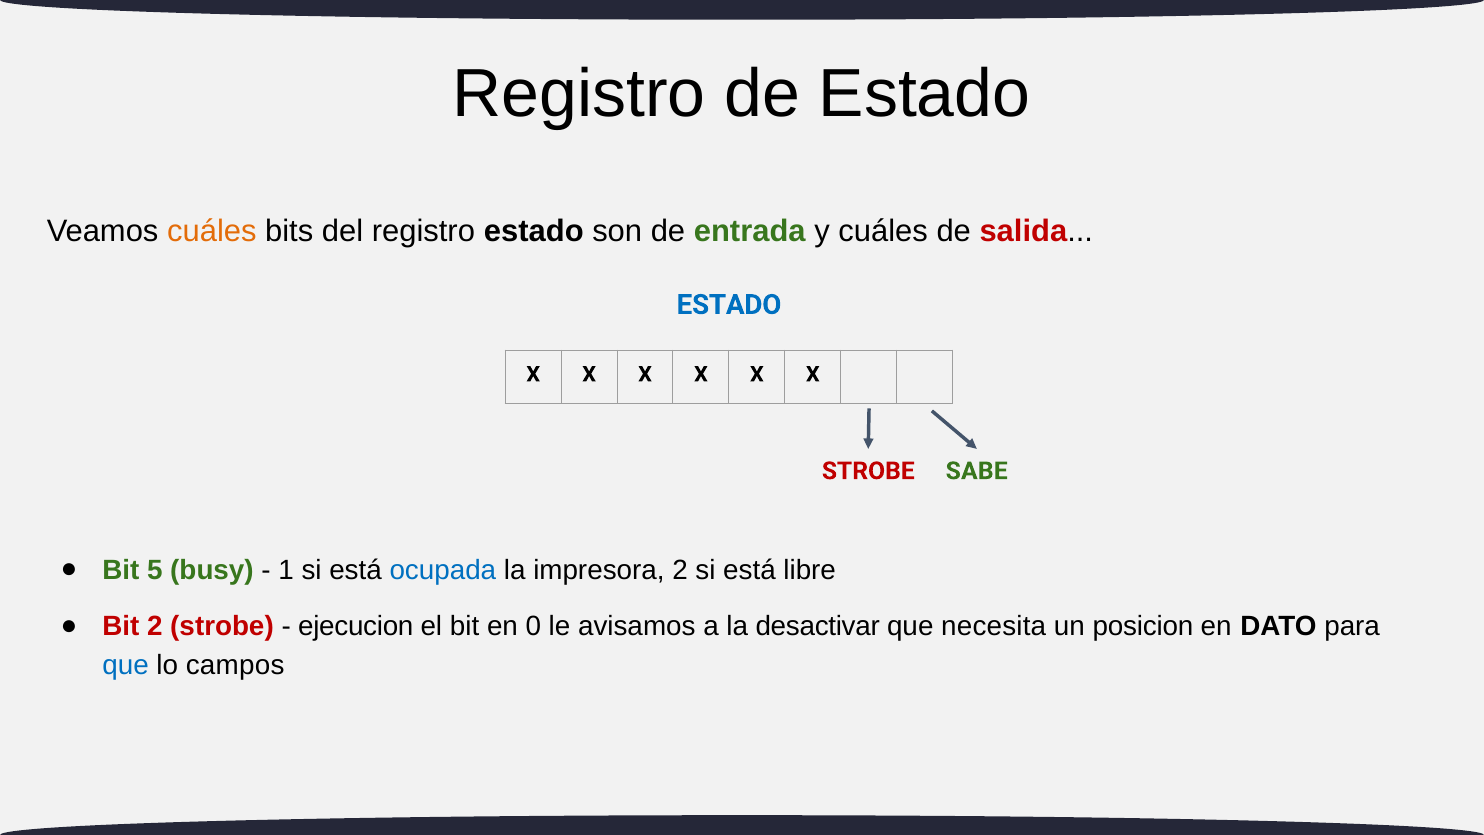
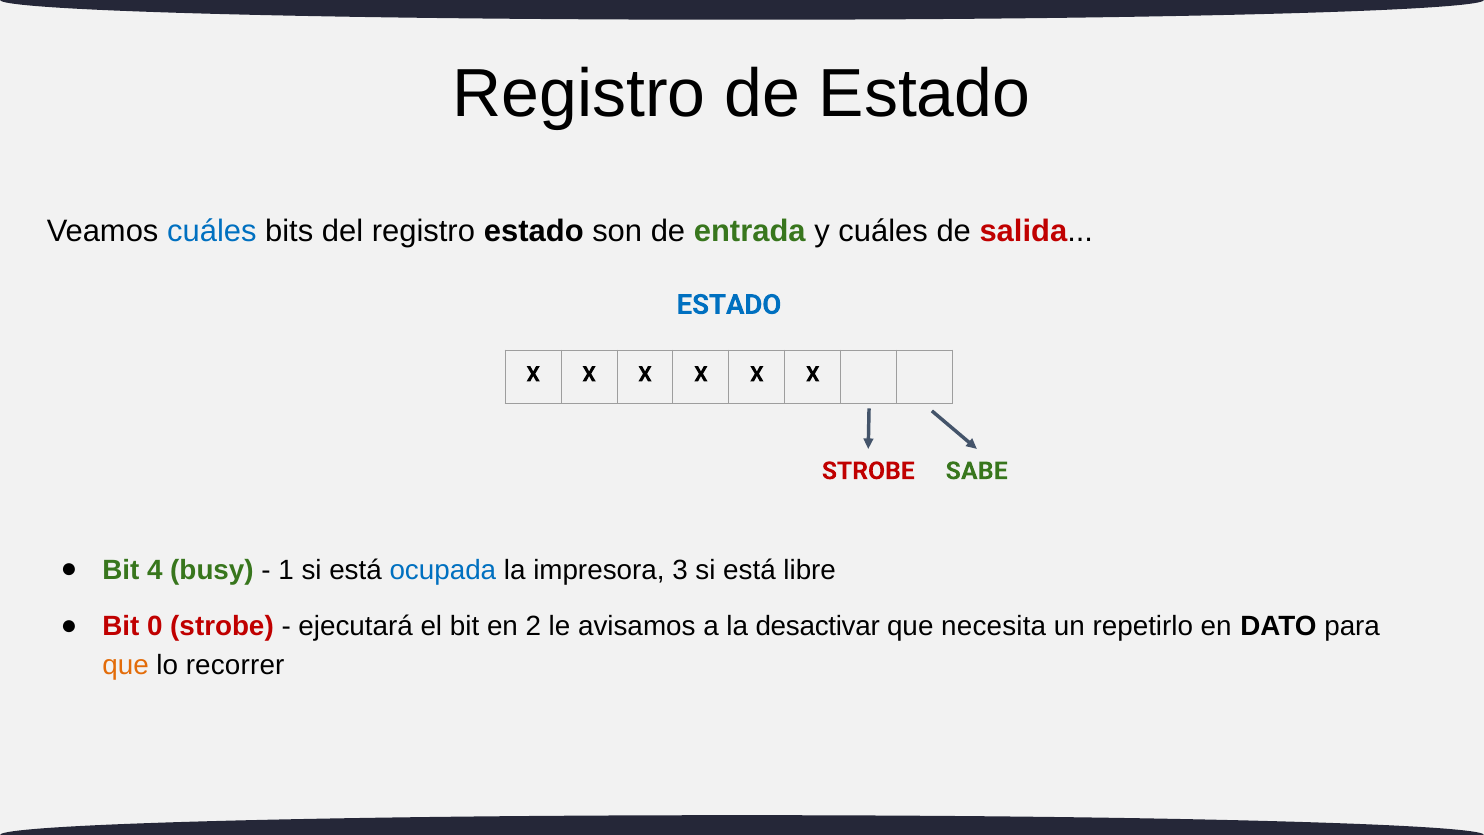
cuáles colour: orange -> blue (212, 231)
5: 5 -> 4 (155, 570)
impresora 2: 2 -> 3 (680, 570)
Bit 2: 2 -> 0 (155, 626)
ejecucion: ejecucion -> ejecutará (356, 626)
0: 0 -> 2 (533, 626)
posicion: posicion -> repetirlo (1143, 626)
que colour: blue -> orange (126, 665)
campos: campos -> recorrer (235, 665)
